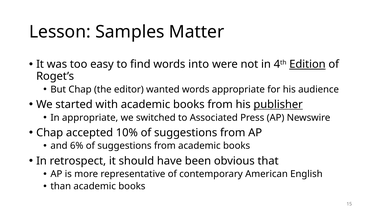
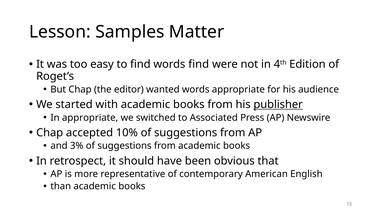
words into: into -> find (199, 64)
Edition underline: present -> none (307, 64)
6%: 6% -> 3% (77, 146)
